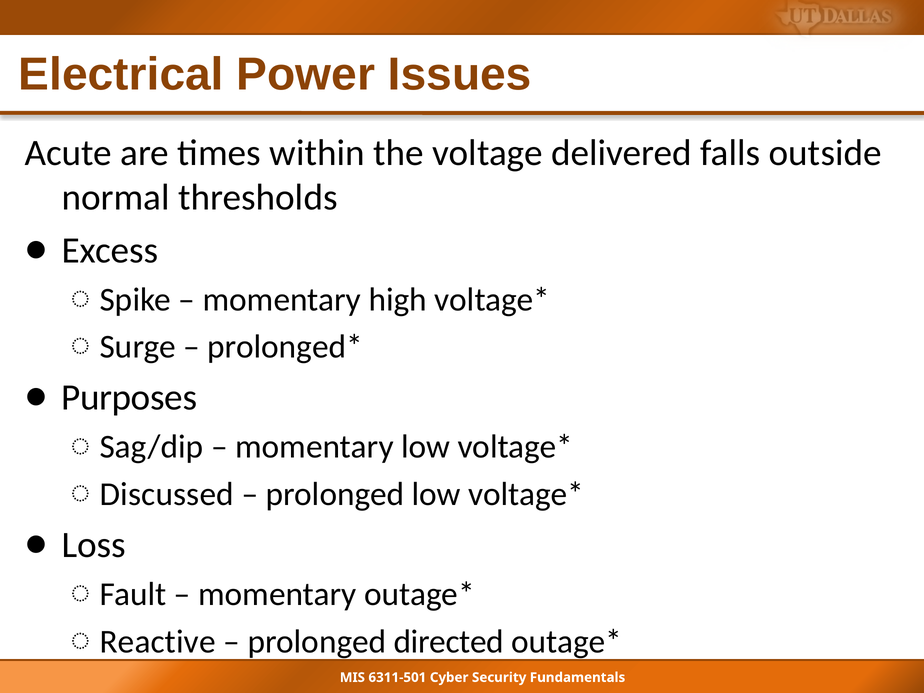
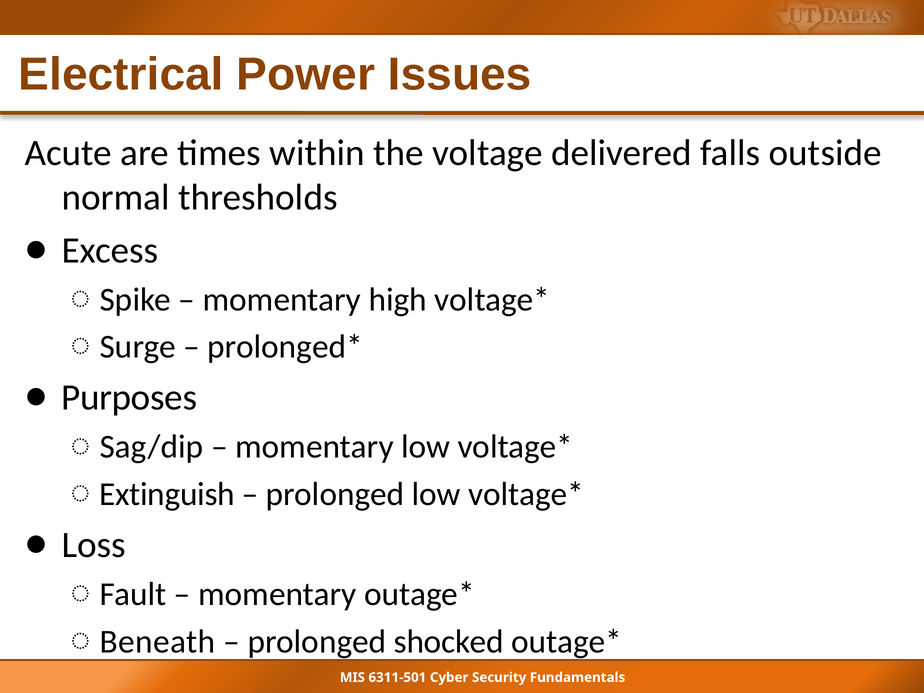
Discussed: Discussed -> Extinguish (167, 494)
Reactive: Reactive -> Beneath (158, 642)
directed: directed -> shocked (449, 642)
